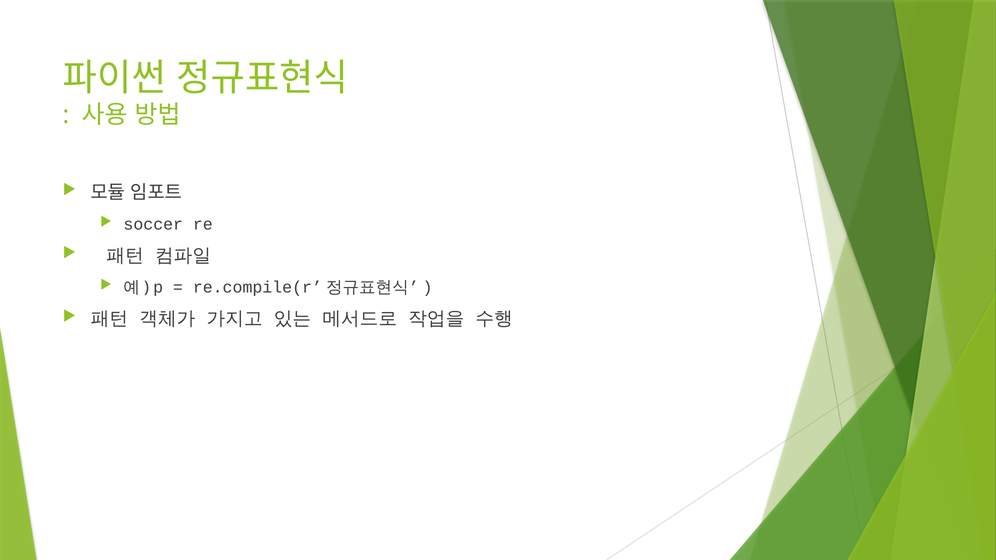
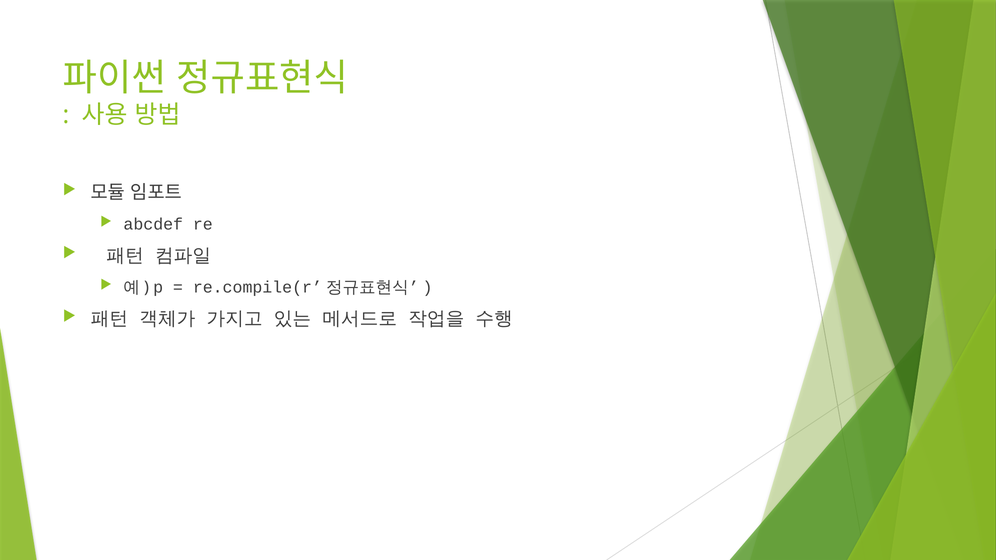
soccer: soccer -> abcdef (153, 224)
